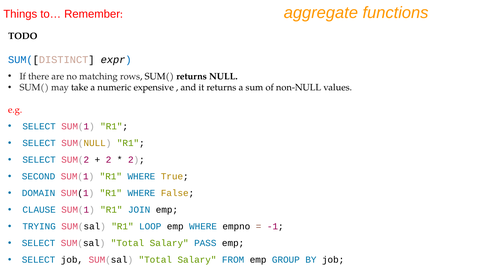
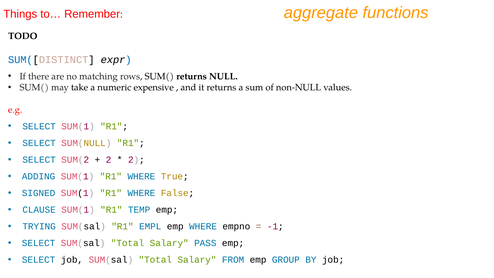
SECOND: SECOND -> ADDING (39, 176)
DOMAIN: DOMAIN -> SIGNED (39, 193)
JOIN: JOIN -> TEMP (139, 210)
LOOP: LOOP -> EMPL (150, 226)
